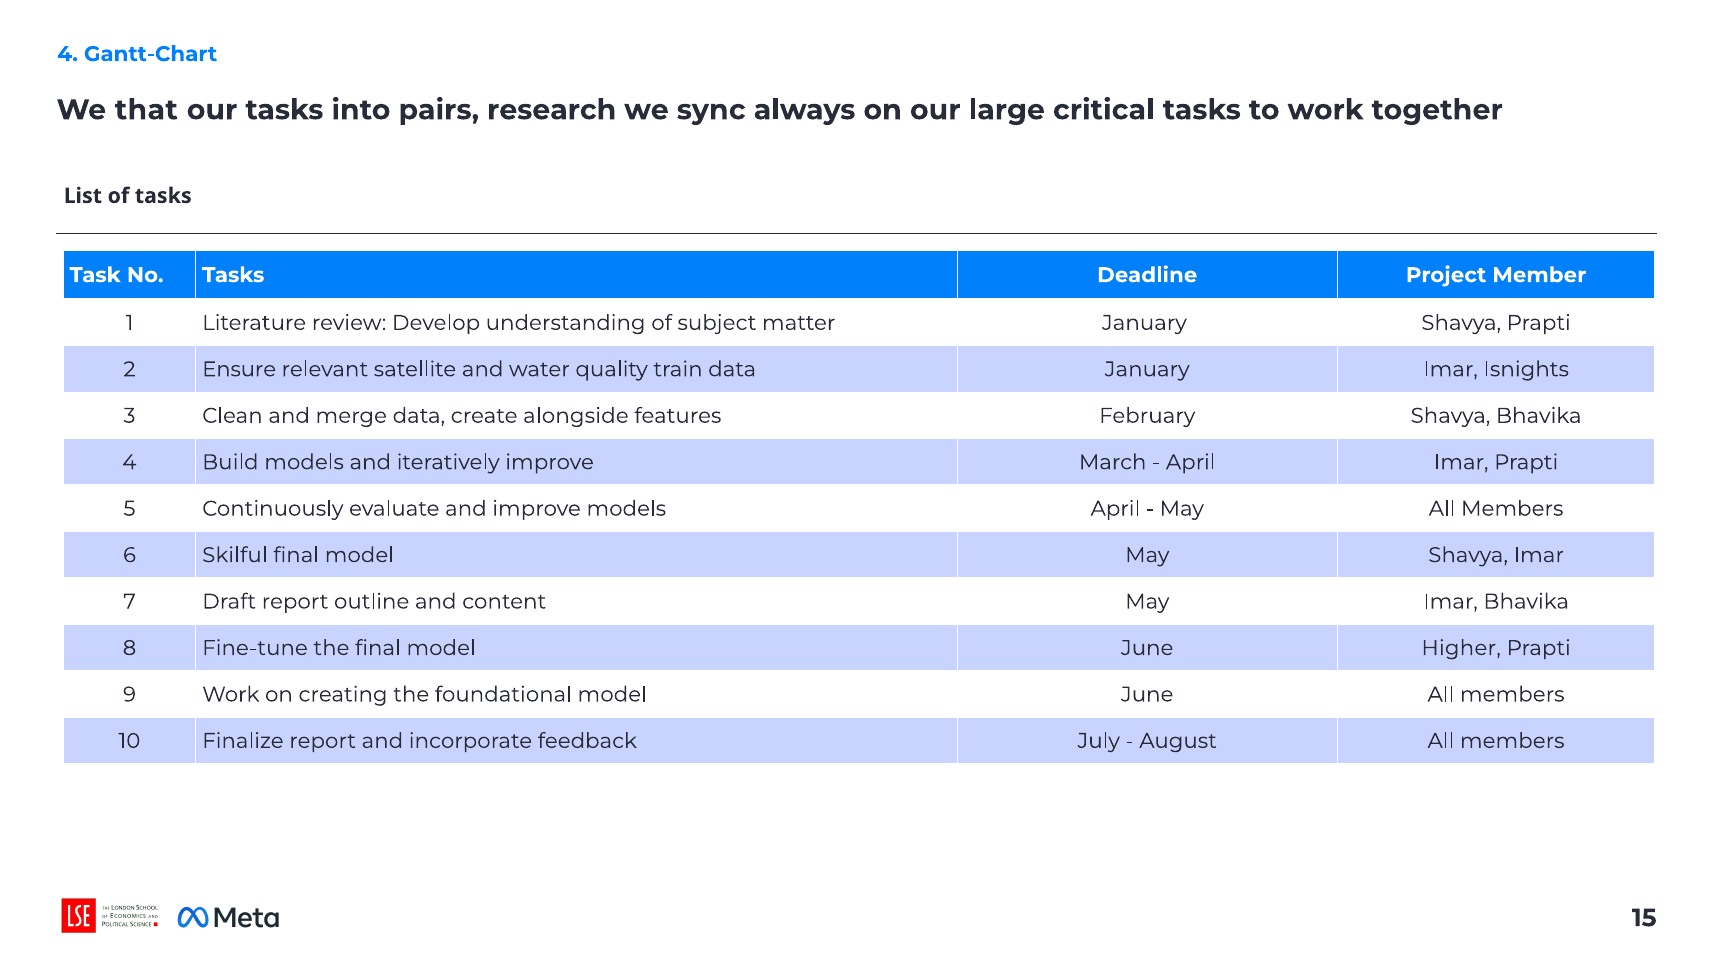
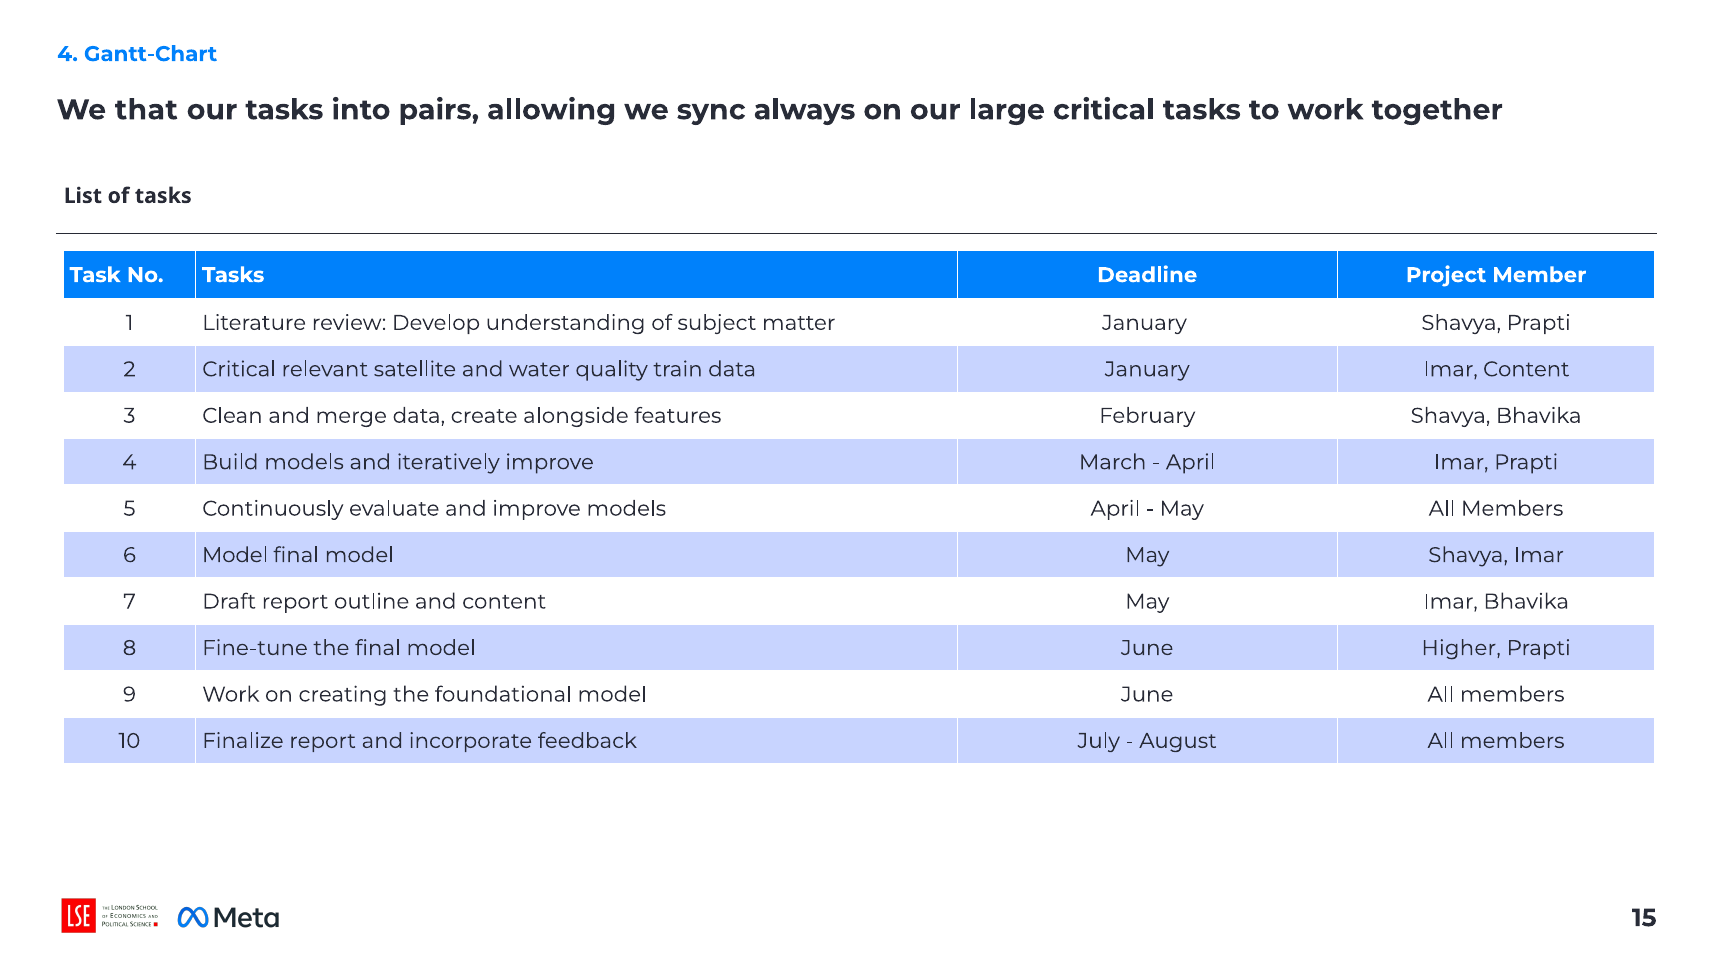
research: research -> allowing (552, 110)
2 Ensure: Ensure -> Critical (239, 369)
Imar Isnights: Isnights -> Content (1526, 369)
6 Skilful: Skilful -> Model (235, 555)
